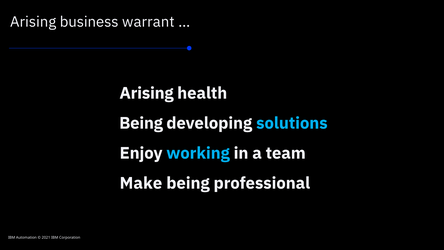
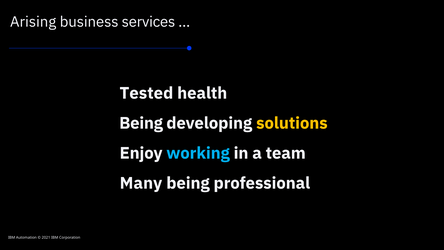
warrant: warrant -> services (148, 22)
Arising: Arising -> Tested (146, 93)
solutions colour: light blue -> yellow (292, 123)
Make: Make -> Many (141, 183)
